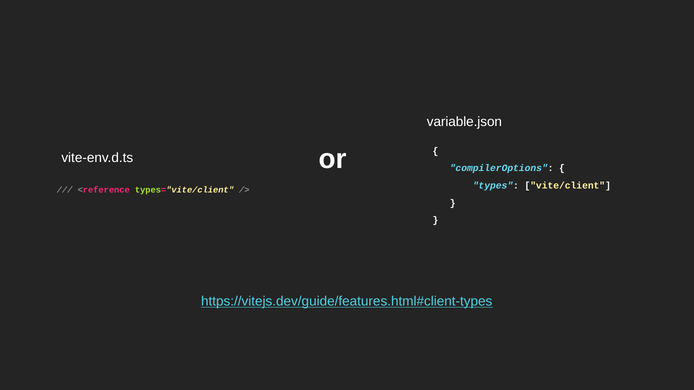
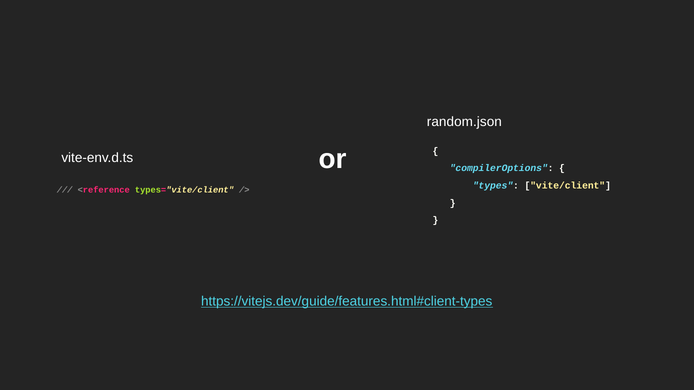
variable.json: variable.json -> random.json (464, 122)
